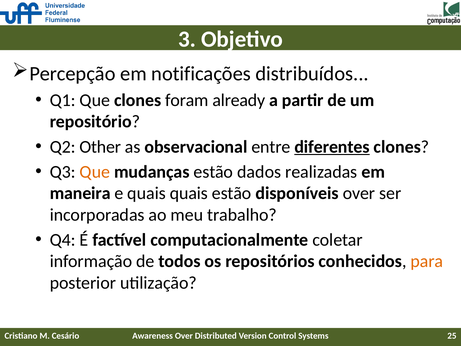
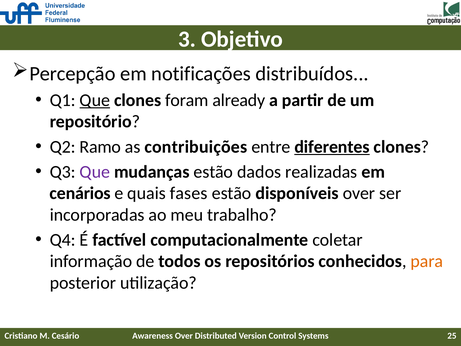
Que underline: none -> present (95, 100)
Other: Other -> Ramo (100, 147)
observacional: observacional -> contribuições (196, 147)
Que colour: orange -> purple (95, 172)
maneira: maneira -> cenários (80, 193)
quais quais: quais -> fases (189, 193)
